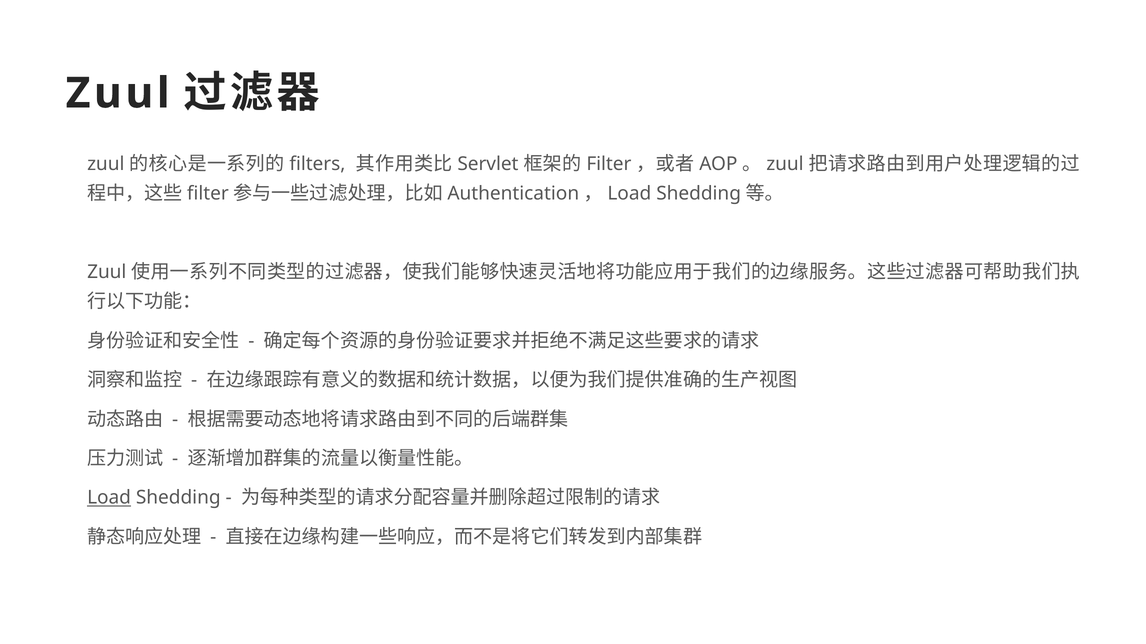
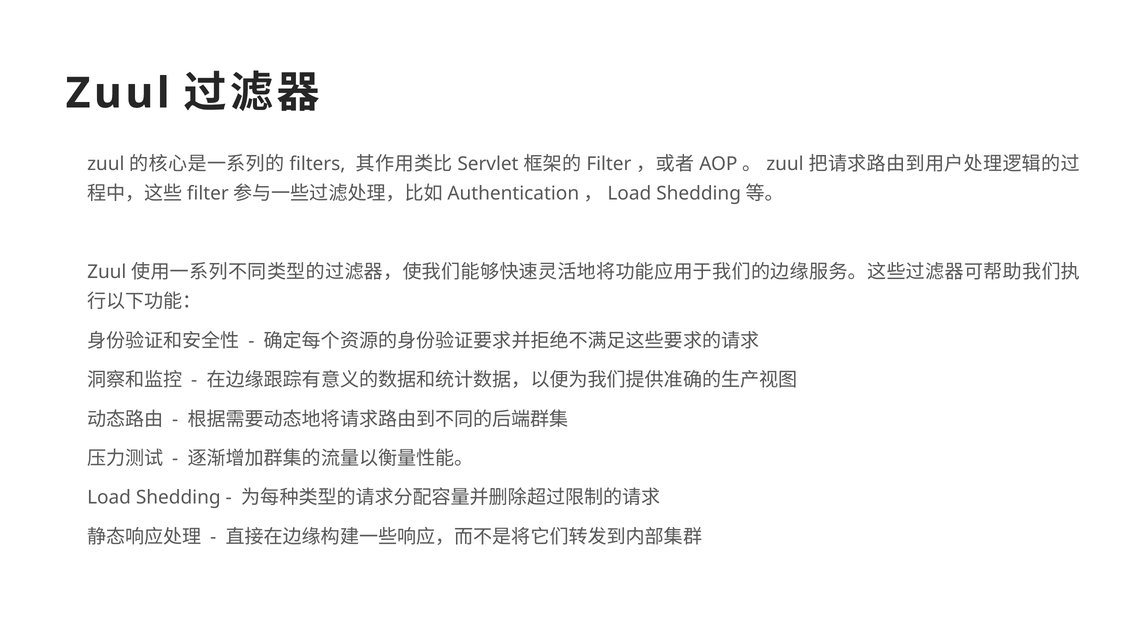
Load underline: present -> none (109, 498)
